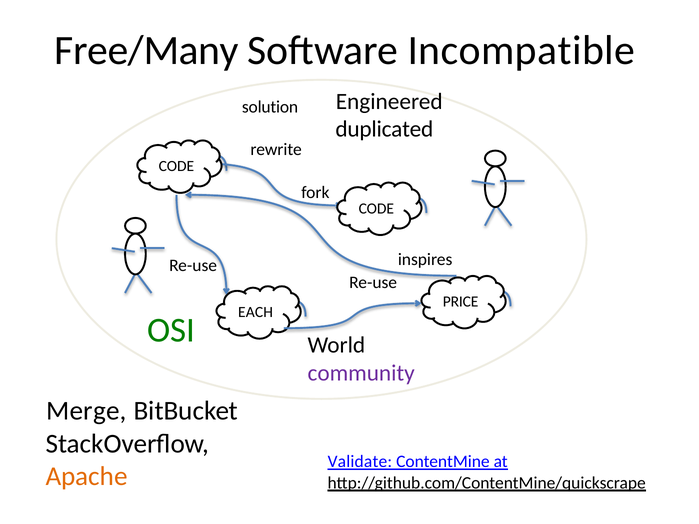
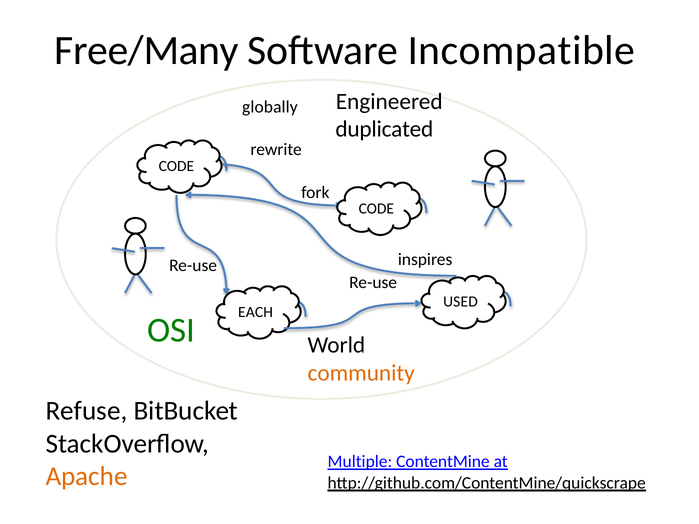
solution: solution -> globally (270, 107)
PRICE: PRICE -> USED (460, 302)
community colour: purple -> orange (361, 373)
Merge: Merge -> Refuse (86, 411)
Validate: Validate -> Multiple (360, 462)
